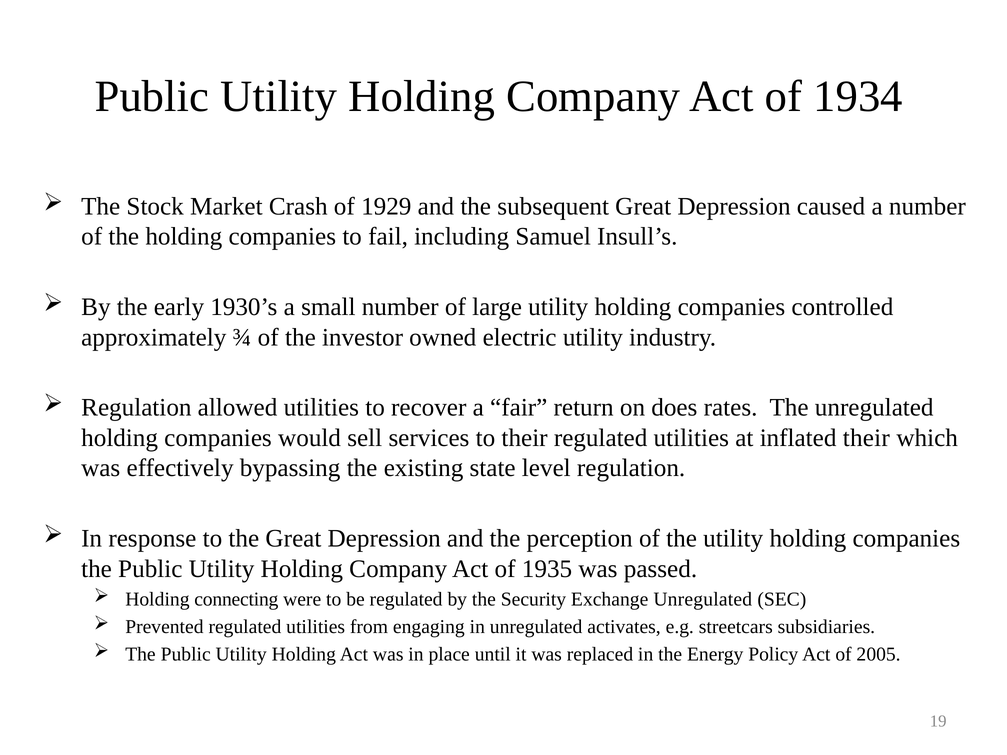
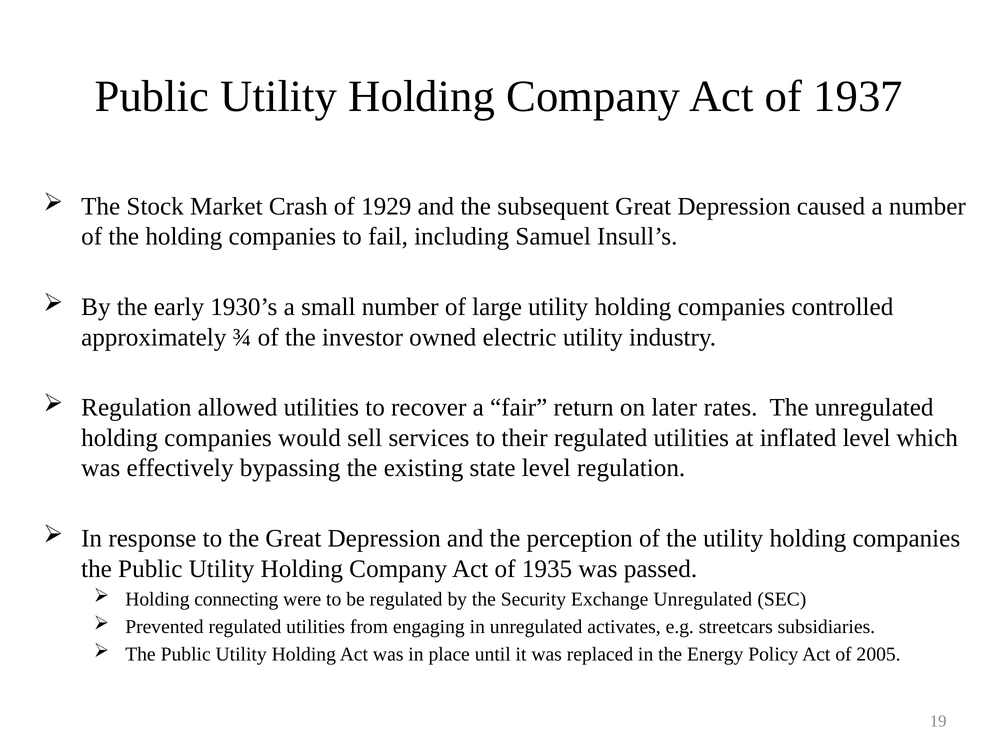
1934: 1934 -> 1937 (858, 96)
does: does -> later (674, 408)
inflated their: their -> level (867, 438)
